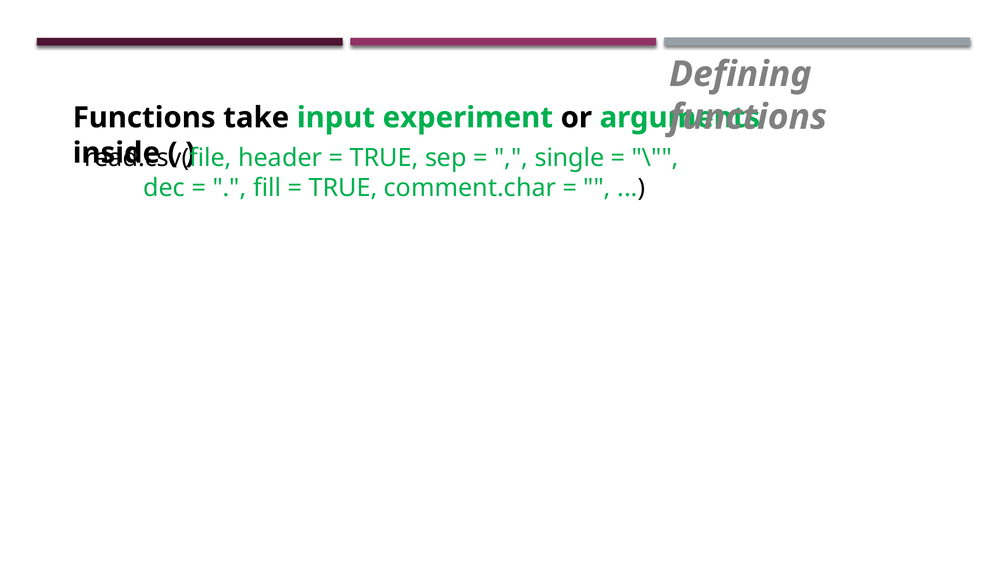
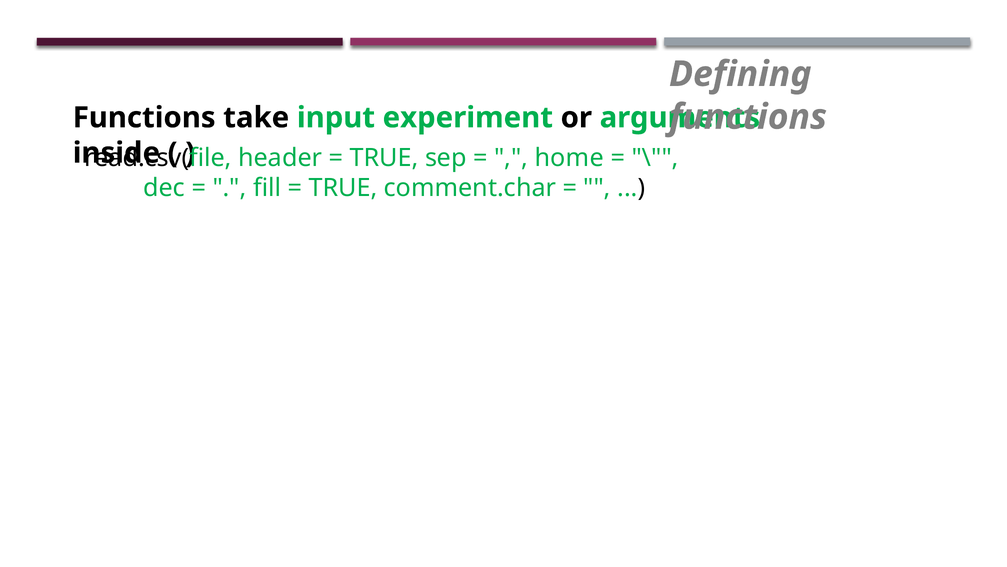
single: single -> home (569, 158)
